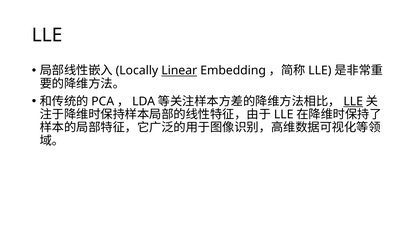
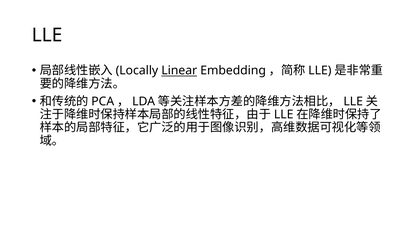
LLE underline: present -> none (353, 101)
